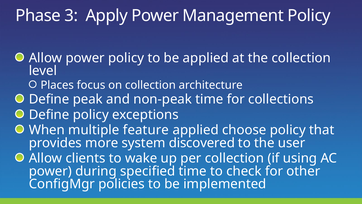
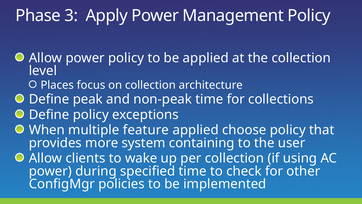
discovered: discovered -> containing (202, 143)
